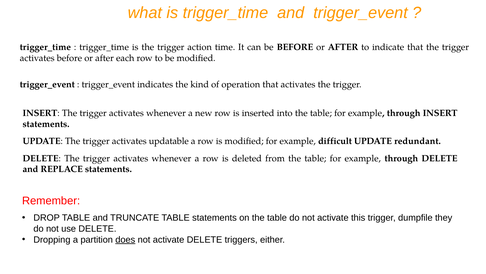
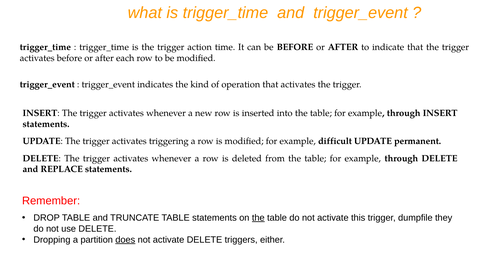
updatable: updatable -> triggering (169, 141)
redundant: redundant -> permanent (418, 141)
the underline: none -> present (258, 217)
